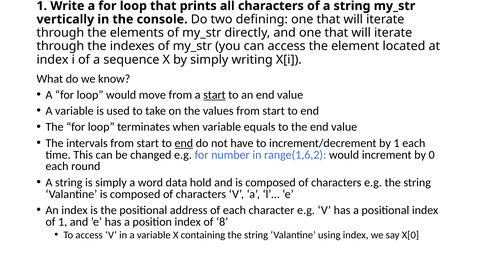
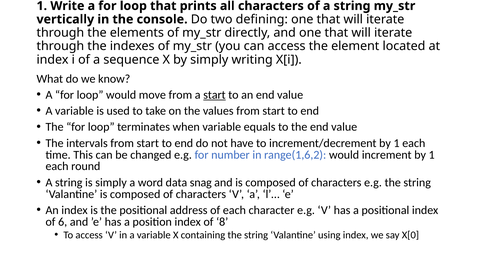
end underline: present -> none (184, 143)
increment by 0: 0 -> 1 (432, 155)
hold: hold -> snag (201, 183)
of 1: 1 -> 6 (63, 222)
